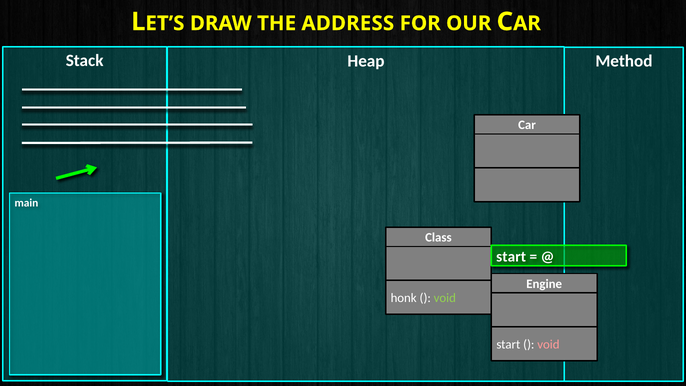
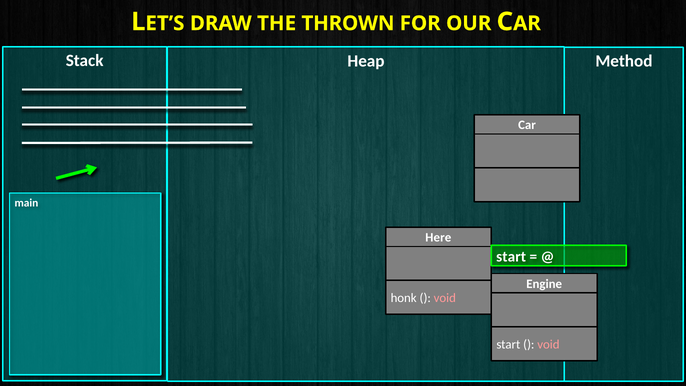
ADDRESS: ADDRESS -> THROWN (348, 23)
Class: Class -> Here (438, 238)
void colour: light green -> pink (445, 298)
